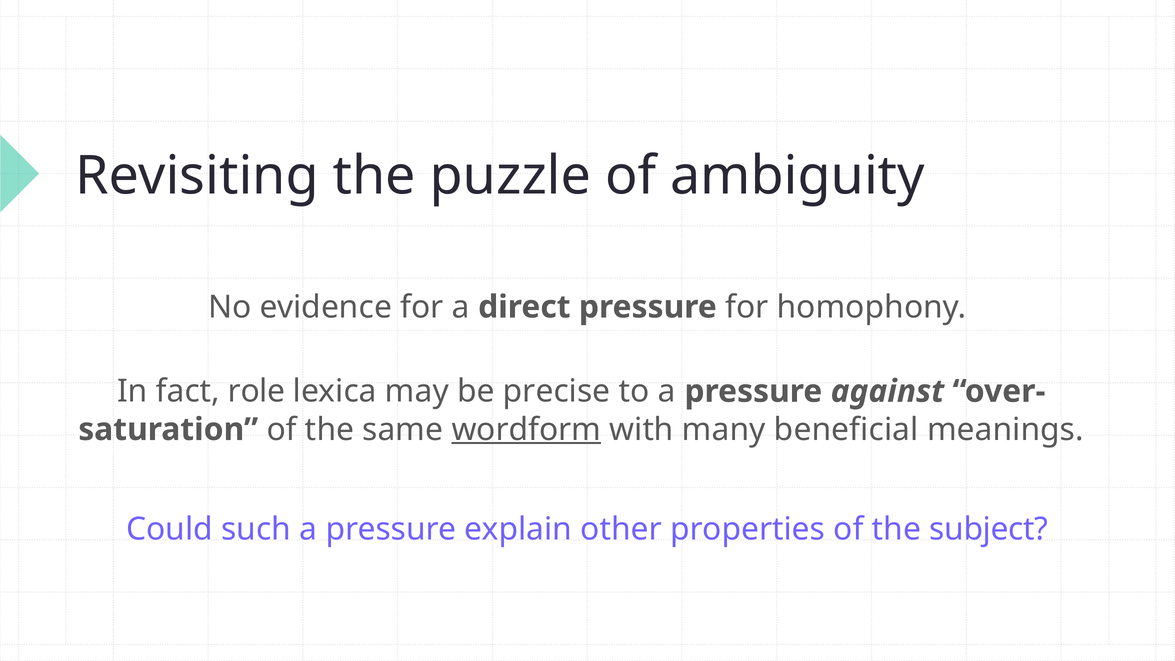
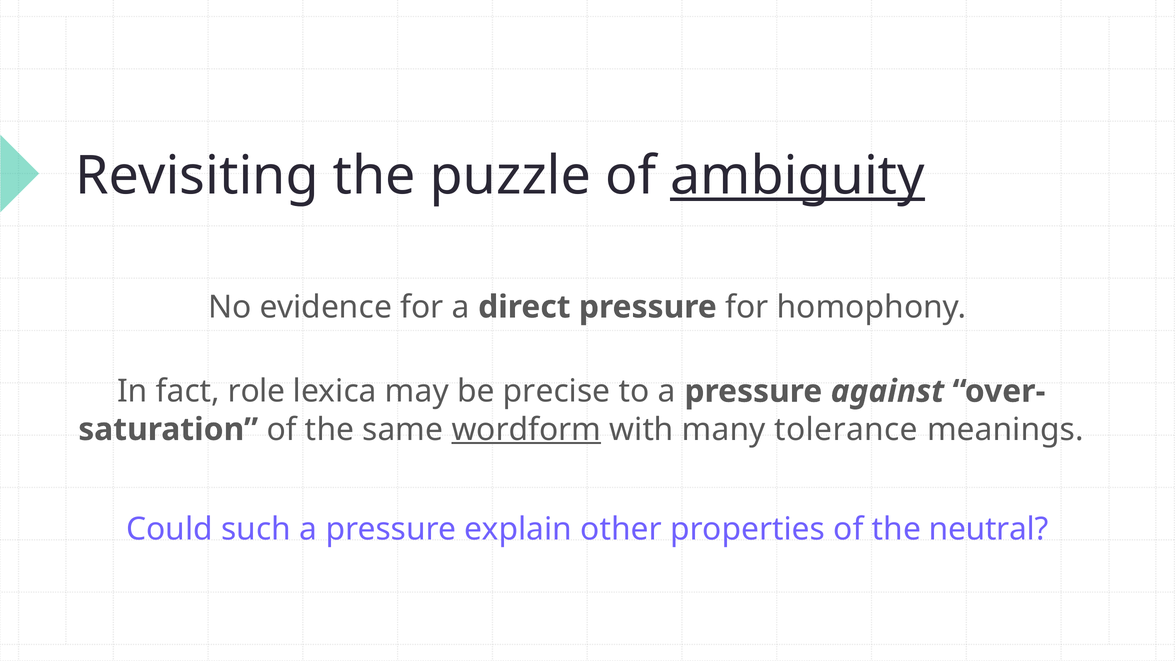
ambiguity underline: none -> present (797, 176)
beneficial: beneficial -> tolerance (846, 429)
subject: subject -> neutral (989, 529)
